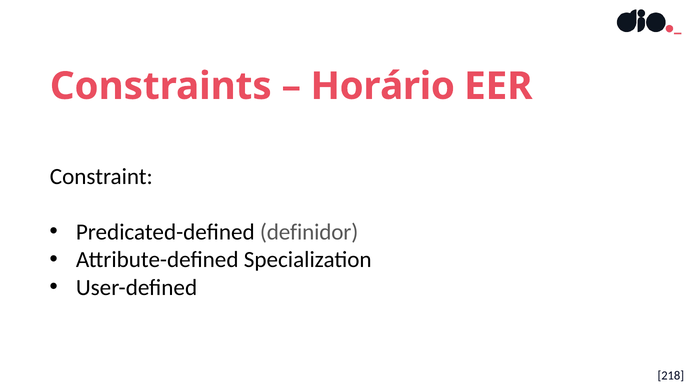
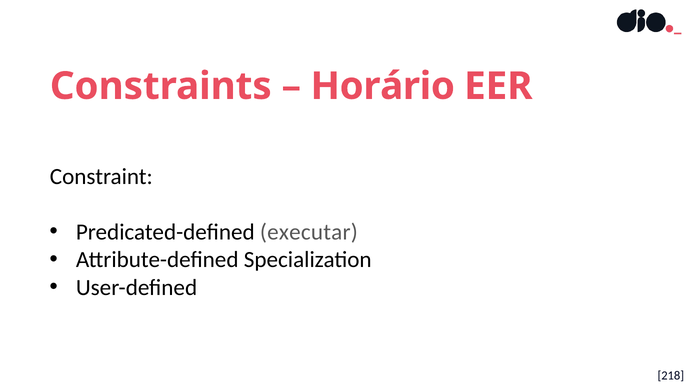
definidor: definidor -> executar (309, 232)
